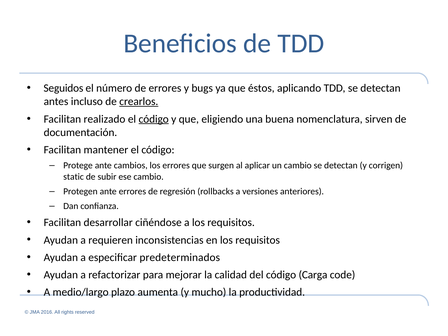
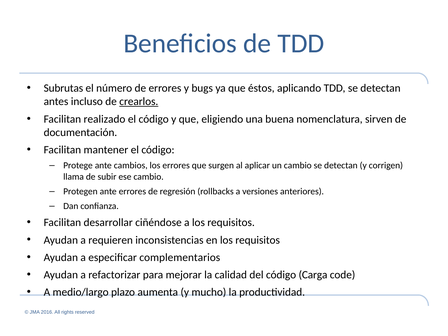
Seguidos: Seguidos -> Subrutas (63, 88)
código underline: present -> none (154, 119)
static: static -> llama (74, 177)
predeterminados: predeterminados -> complementarios (180, 257)
